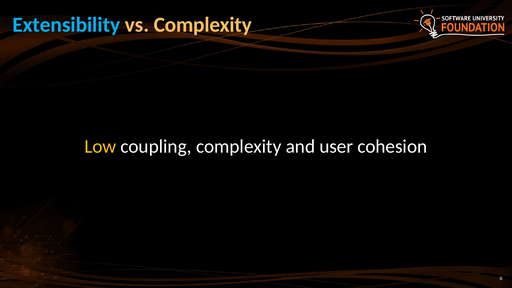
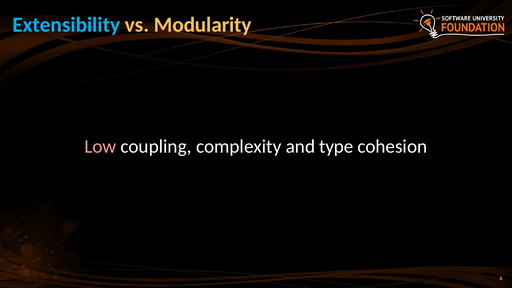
vs Complexity: Complexity -> Modularity (203, 25)
Low colour: yellow -> pink (100, 147)
user: user -> type (336, 147)
